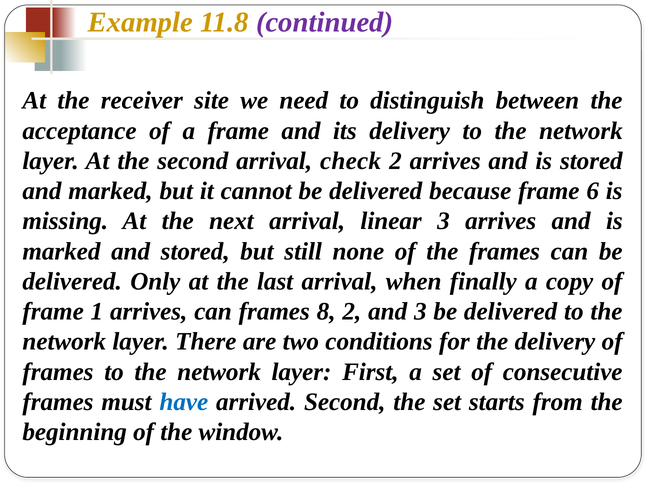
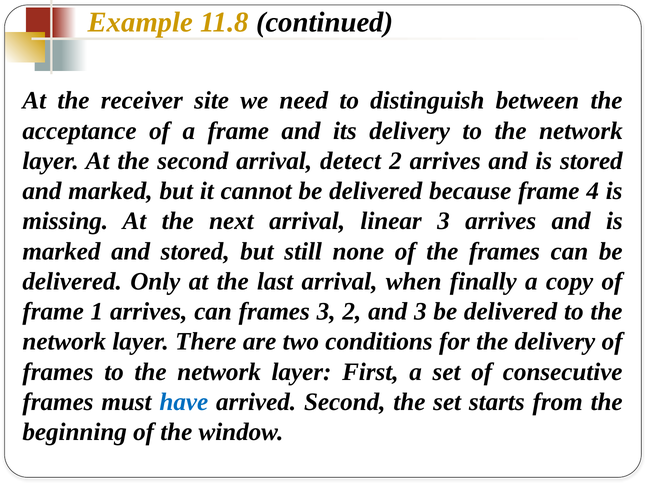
continued colour: purple -> black (325, 22)
check: check -> detect (351, 161)
6: 6 -> 4 (593, 191)
frames 8: 8 -> 3 (326, 312)
